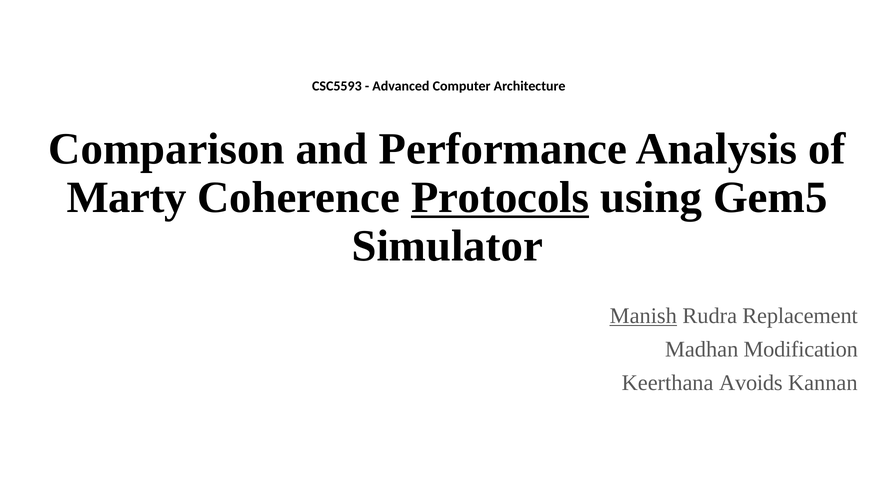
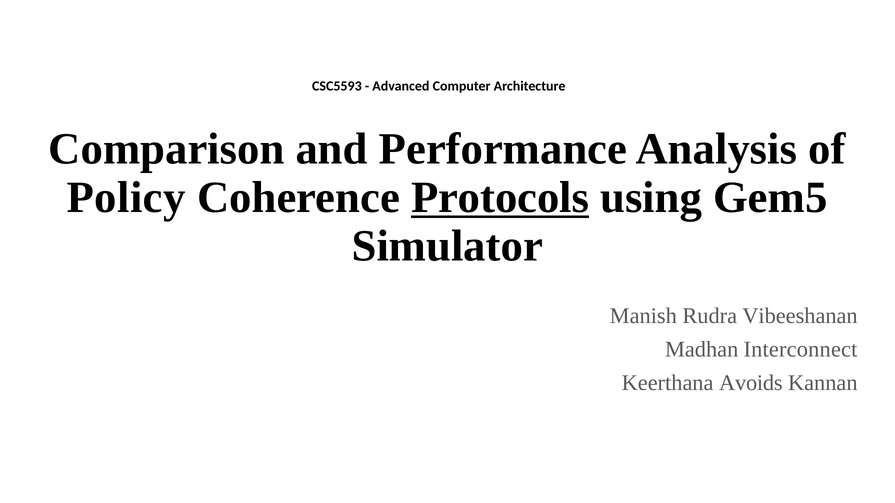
Marty: Marty -> Policy (126, 198)
Manish underline: present -> none (643, 316)
Replacement: Replacement -> Vibeeshanan (800, 316)
Modification: Modification -> Interconnect (800, 350)
